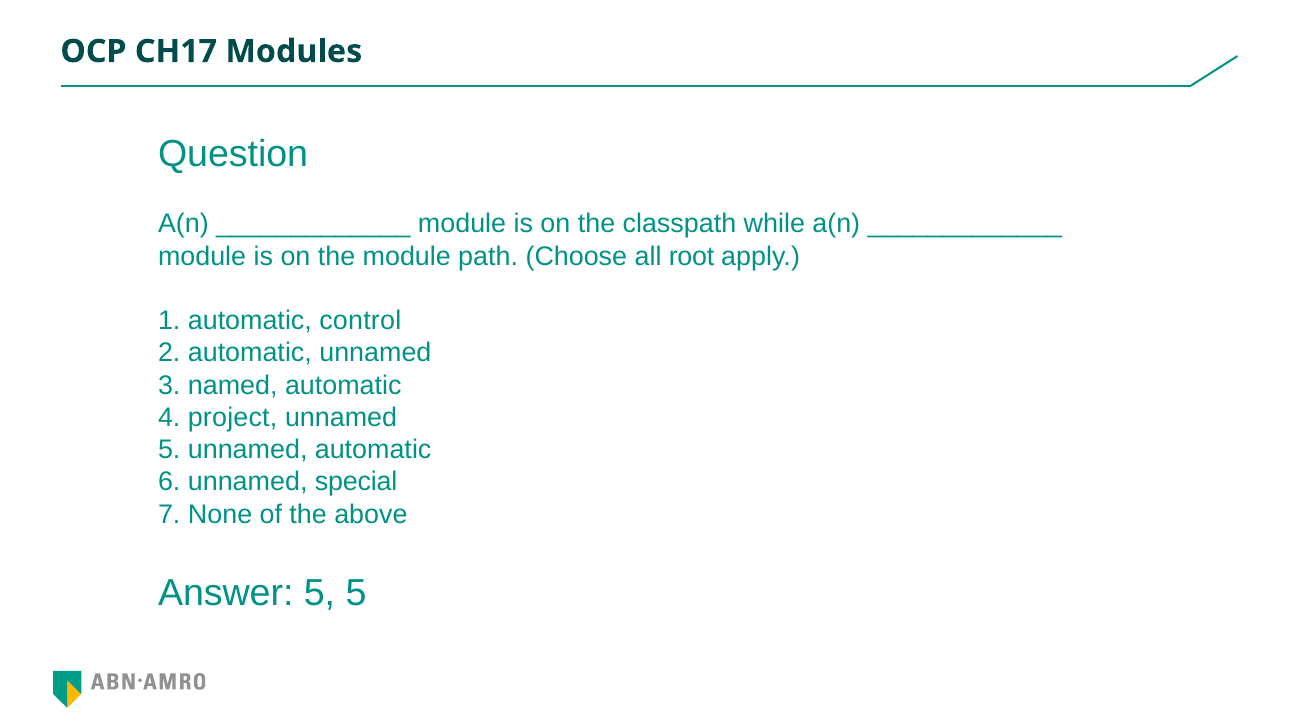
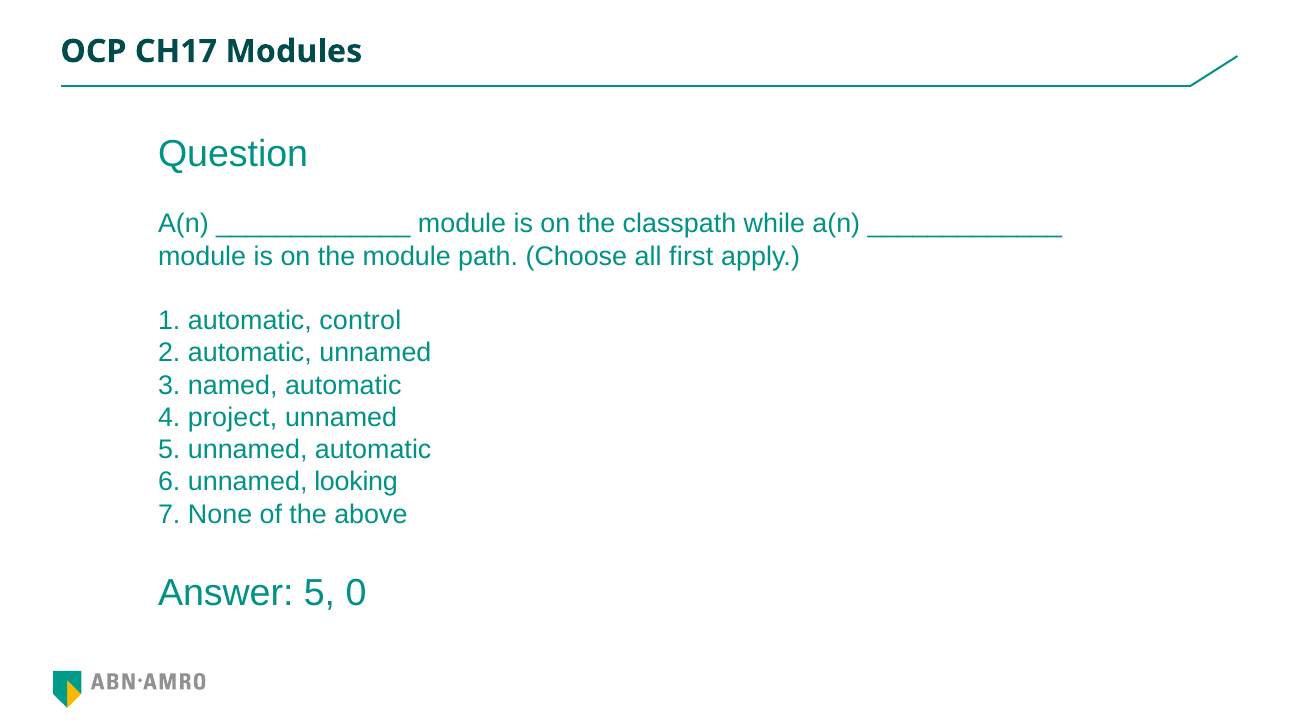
root: root -> first (691, 256)
special: special -> looking (356, 482)
5 5: 5 -> 0 (356, 593)
